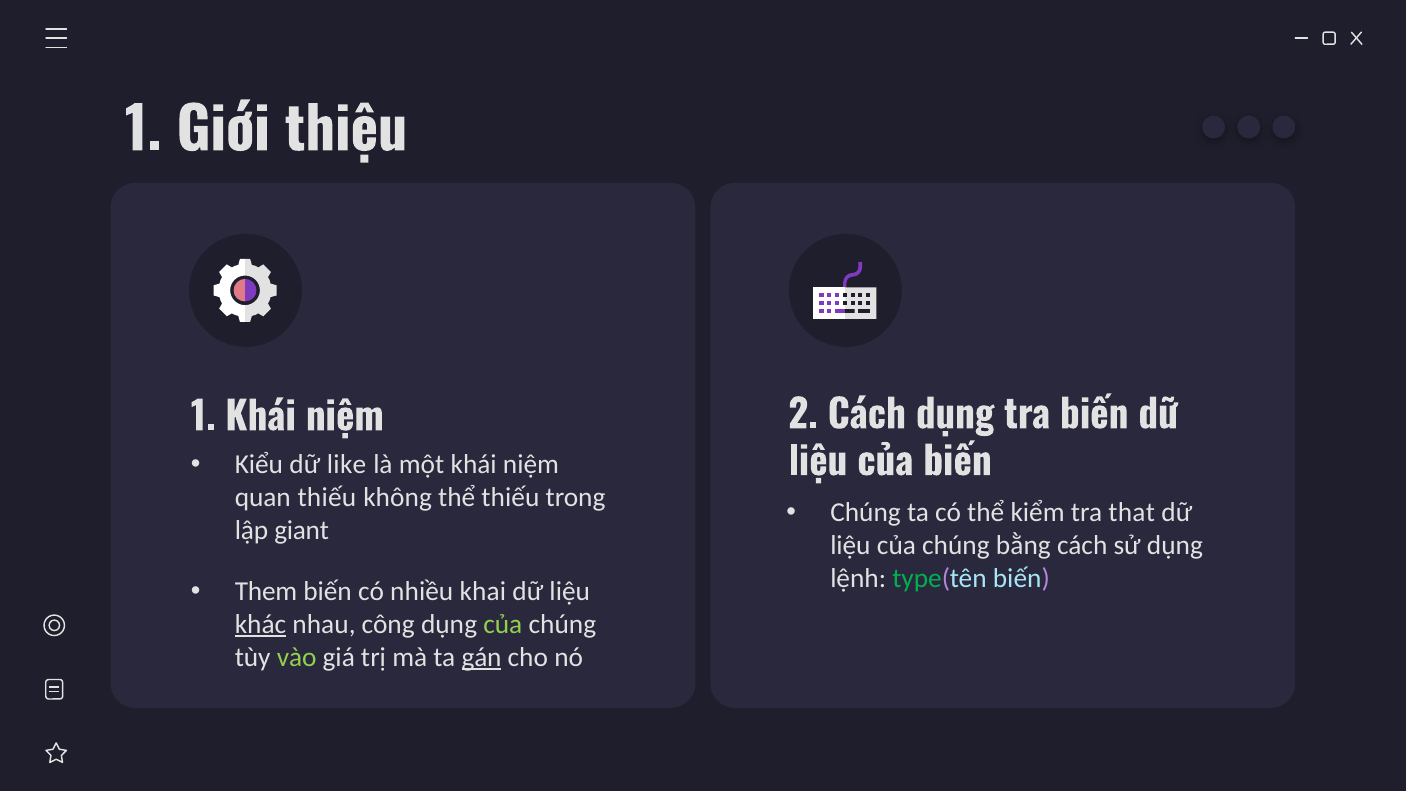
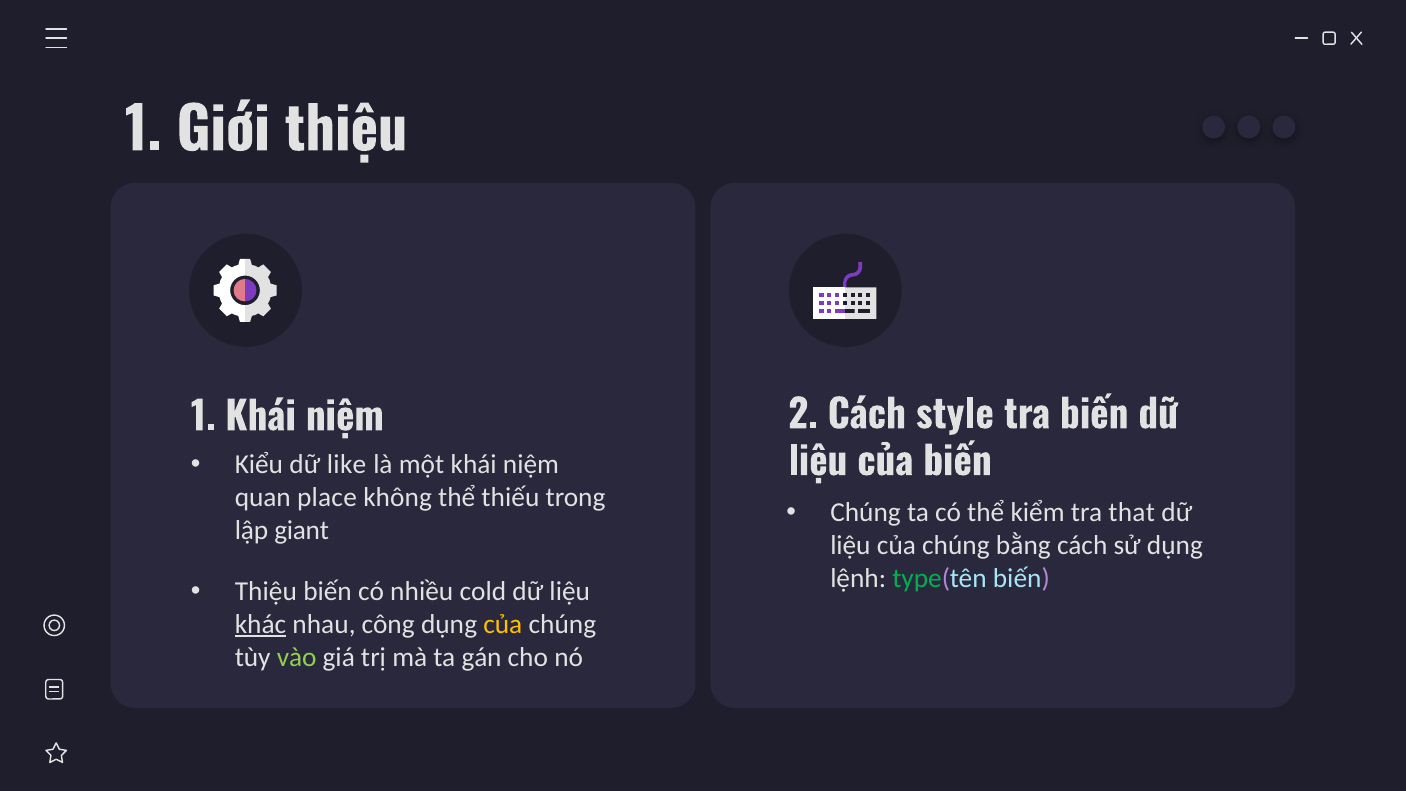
Cách dụng: dụng -> style (955, 415)
quan thiếu: thiếu -> place (327, 498)
Them: Them -> Thiệu (266, 591)
khai: khai -> cold (483, 591)
của colour: light green -> yellow (503, 624)
gán underline: present -> none (482, 657)
